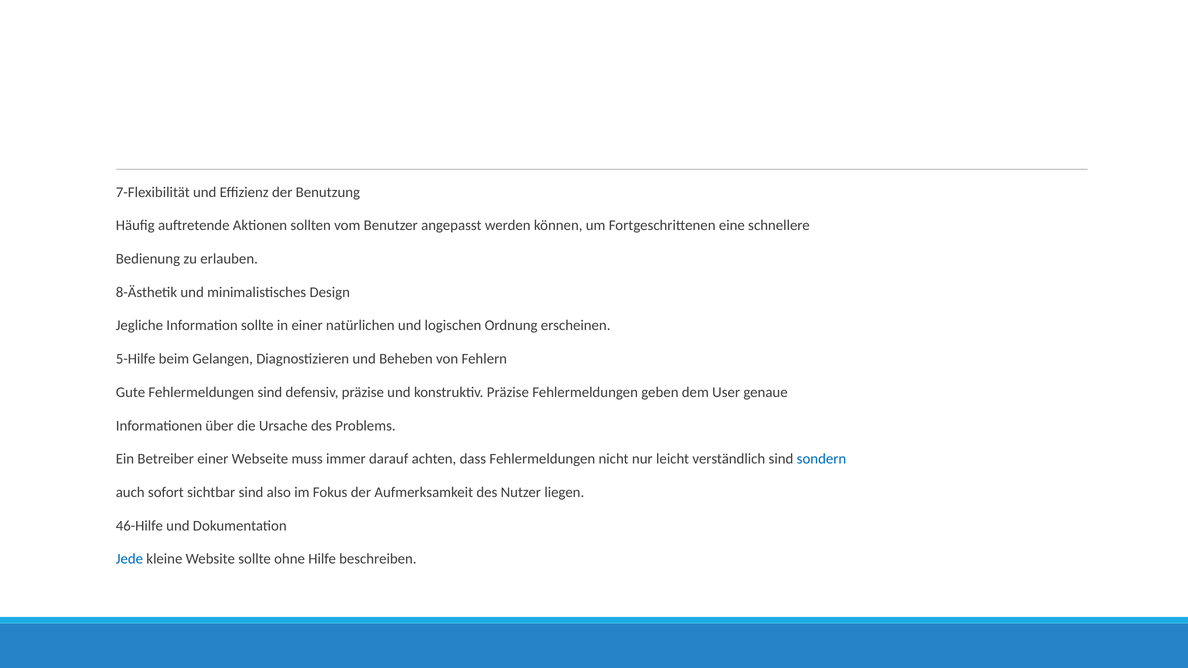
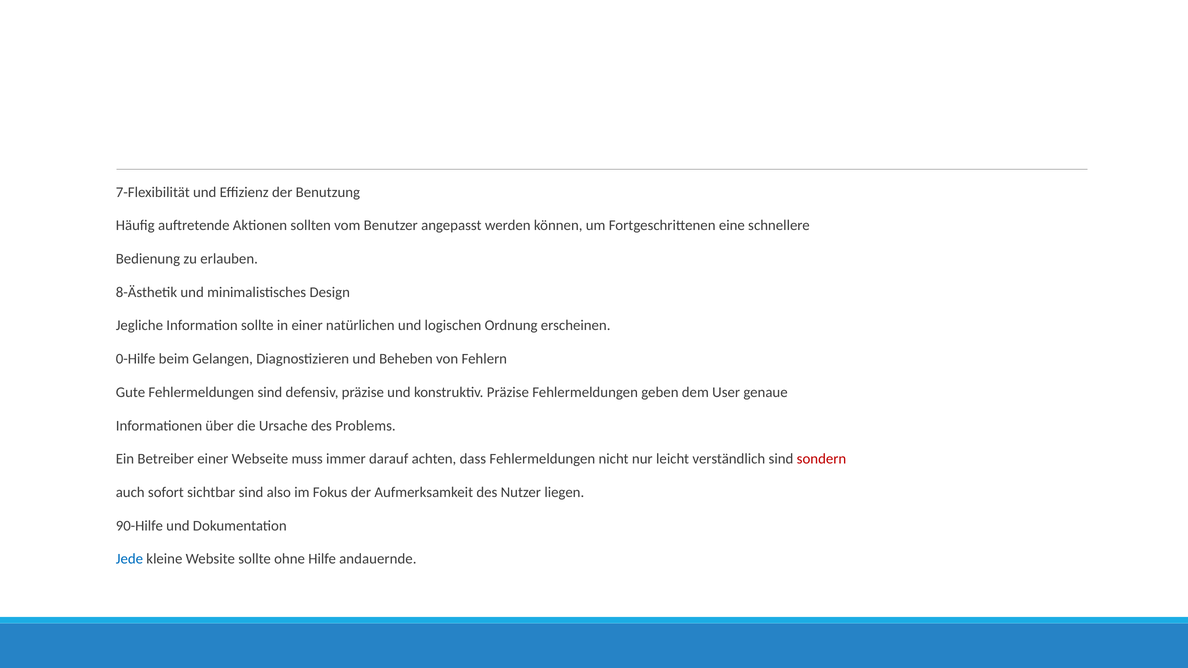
5-Hilfe: 5-Hilfe -> 0-Hilfe (136, 359)
sondern colour: blue -> red (821, 459)
46-Hilfe: 46-Hilfe -> 90-Hilfe (139, 526)
beschreiben: beschreiben -> andauernde (378, 559)
